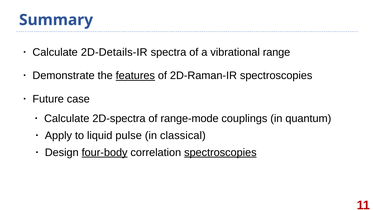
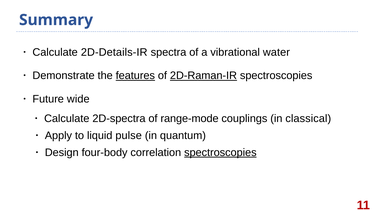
range: range -> water (276, 52)
2D-Raman-IR underline: none -> present (203, 76)
case: case -> wide (78, 99)
quantum: quantum -> classical (308, 119)
classical: classical -> quantum (183, 135)
four-body underline: present -> none (105, 152)
